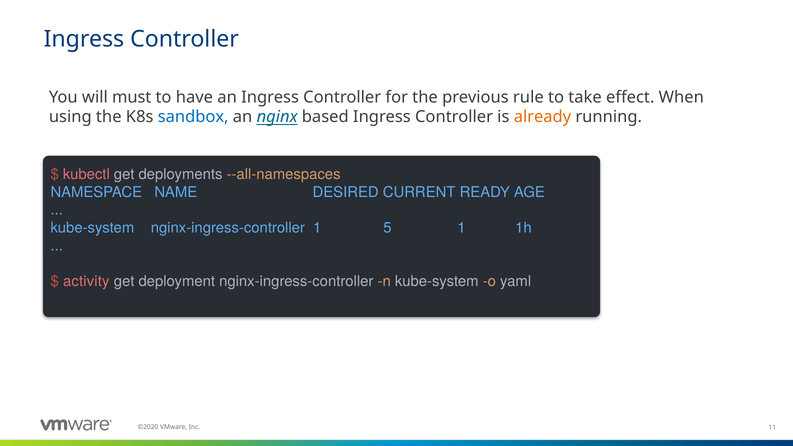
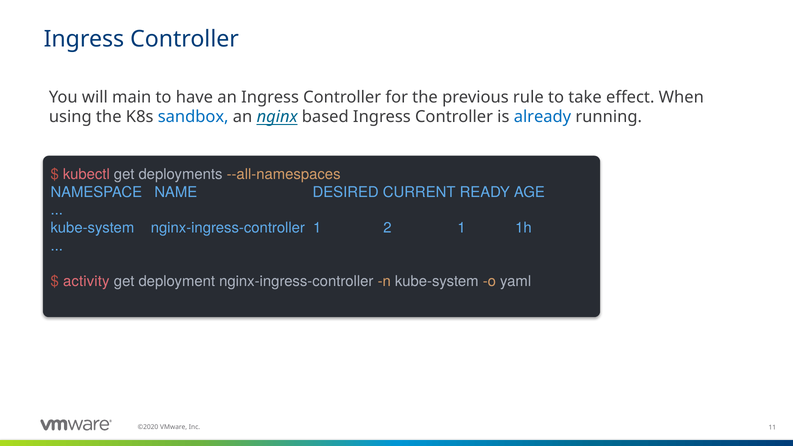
must: must -> main (132, 97)
already colour: orange -> blue (542, 117)
5: 5 -> 2 (387, 228)
